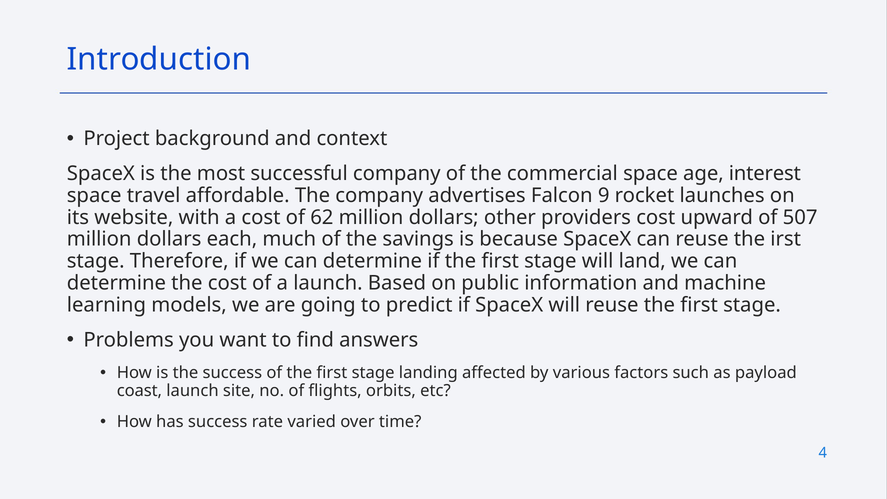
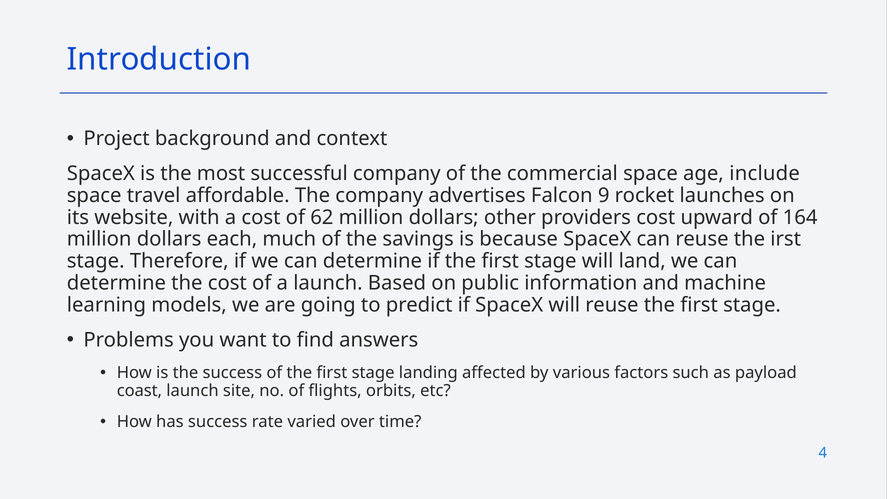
interest: interest -> include (765, 173)
507: 507 -> 164 (800, 217)
